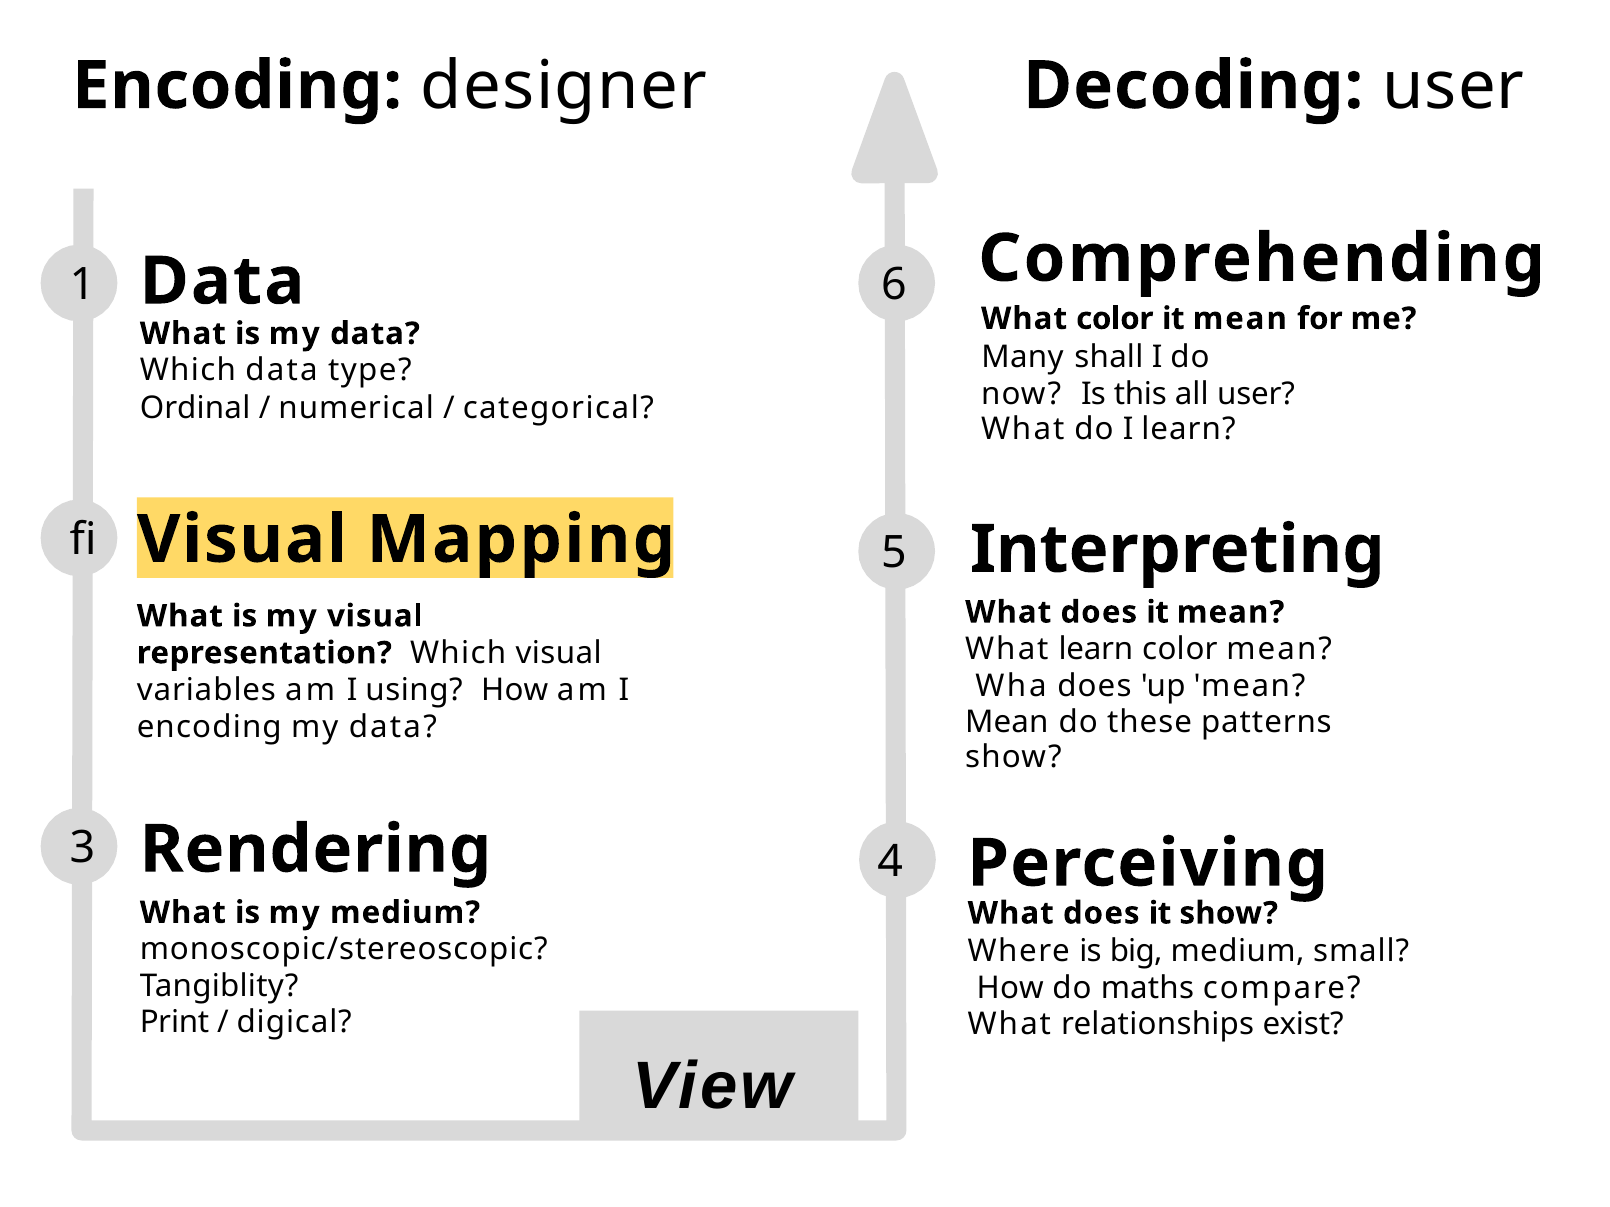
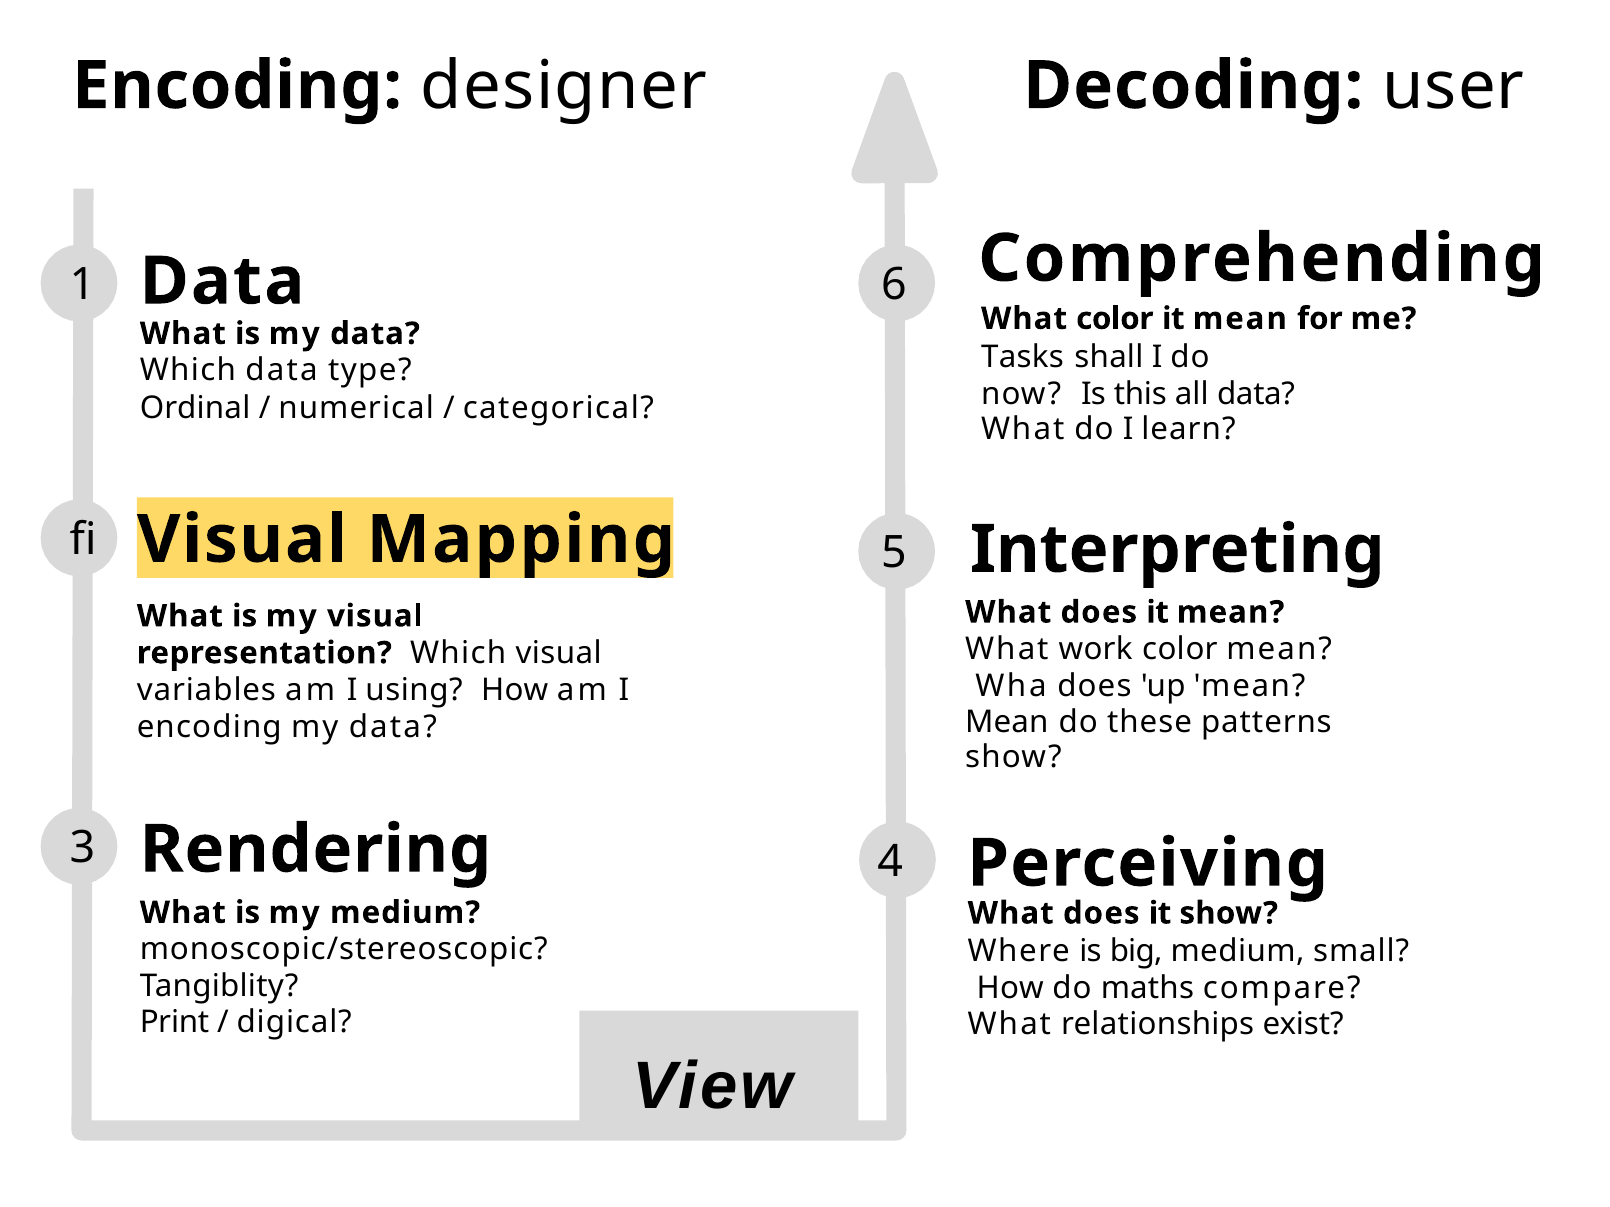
Many: Many -> Tasks (1023, 357)
all user: user -> data (1256, 394)
What learn: learn -> work (1096, 649)
